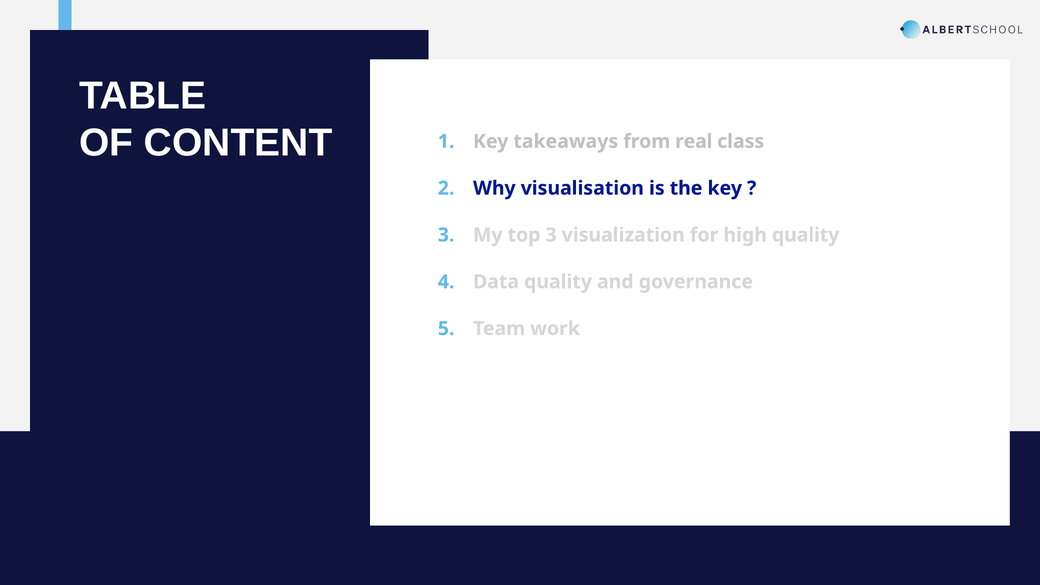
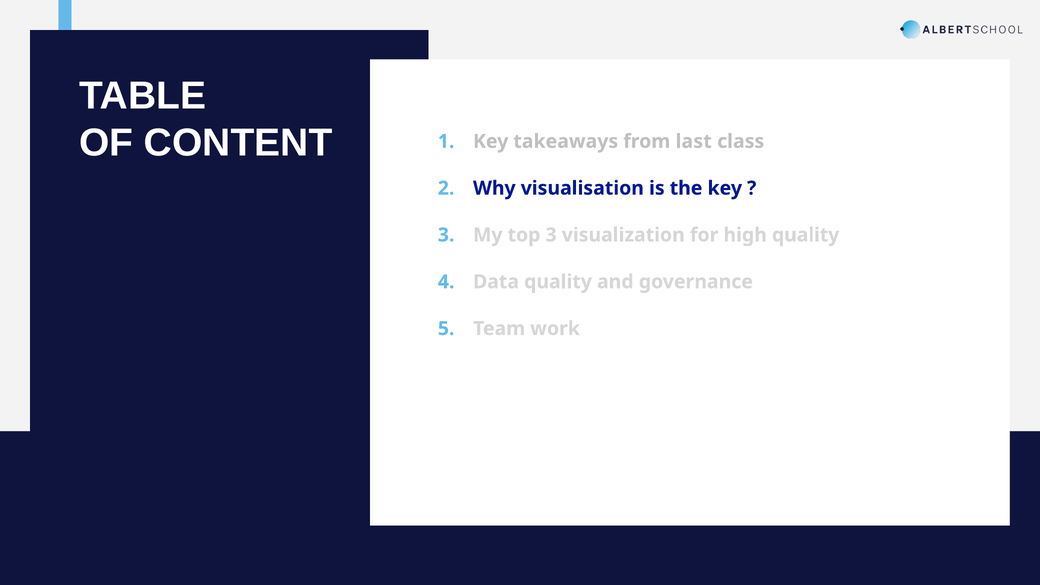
real: real -> last (694, 141)
